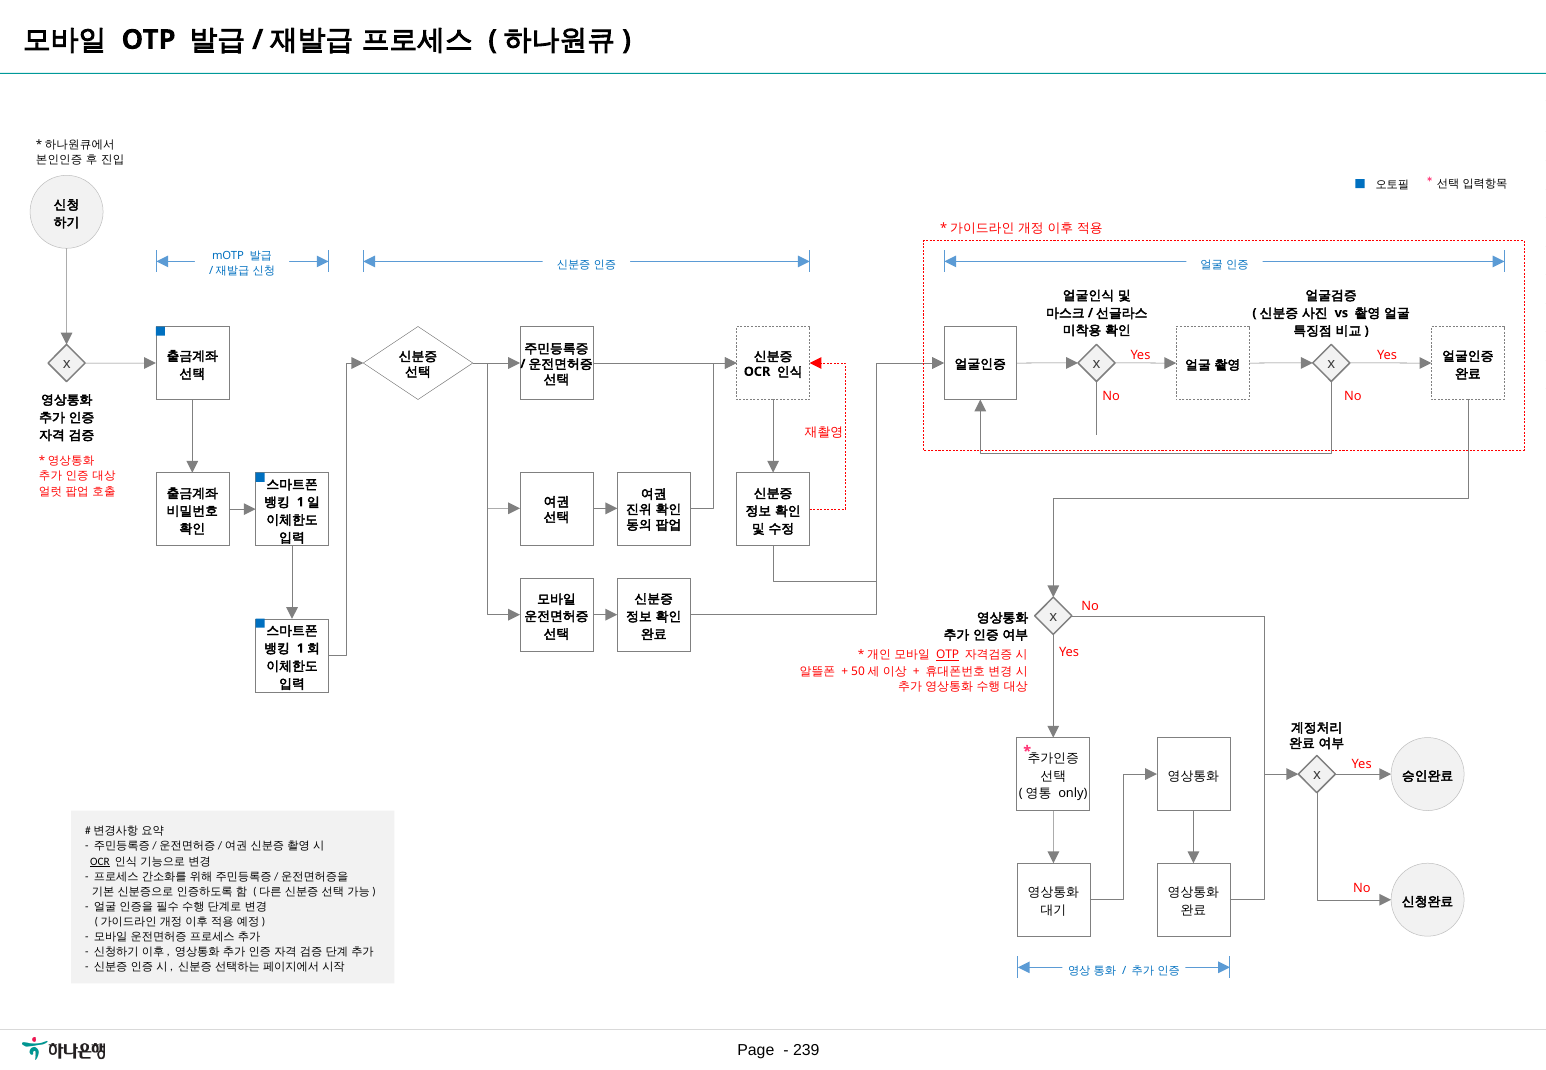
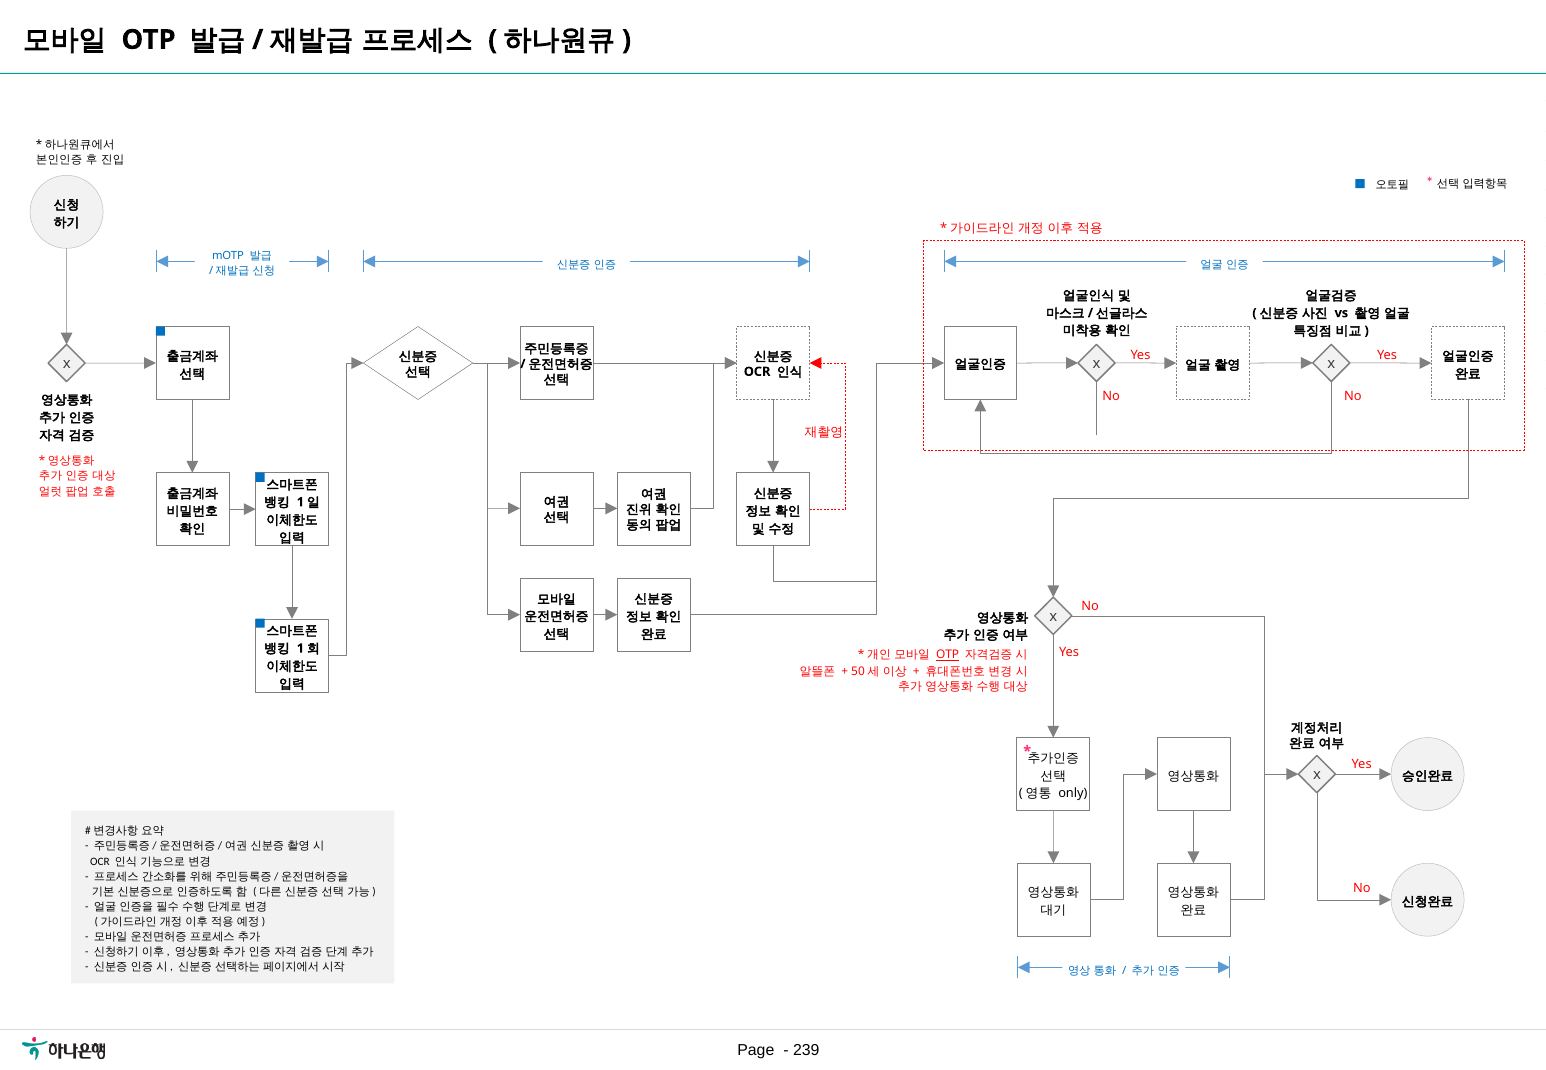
OCR underline: present -> none (100, 862)
